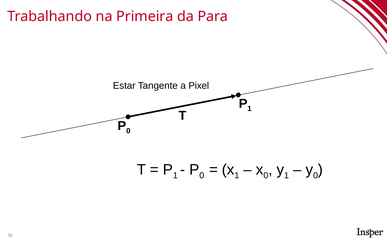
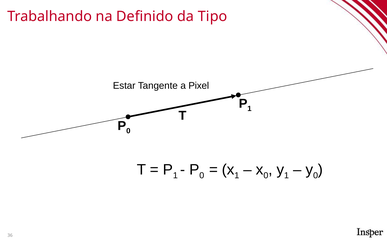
Primeira: Primeira -> Definido (145, 16)
Para: Para -> Tipo (213, 16)
